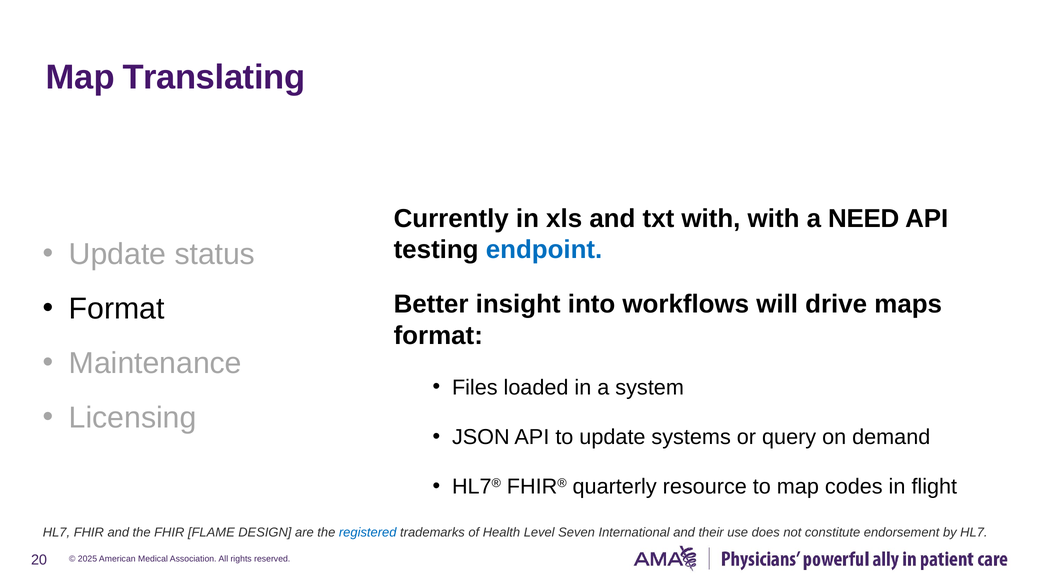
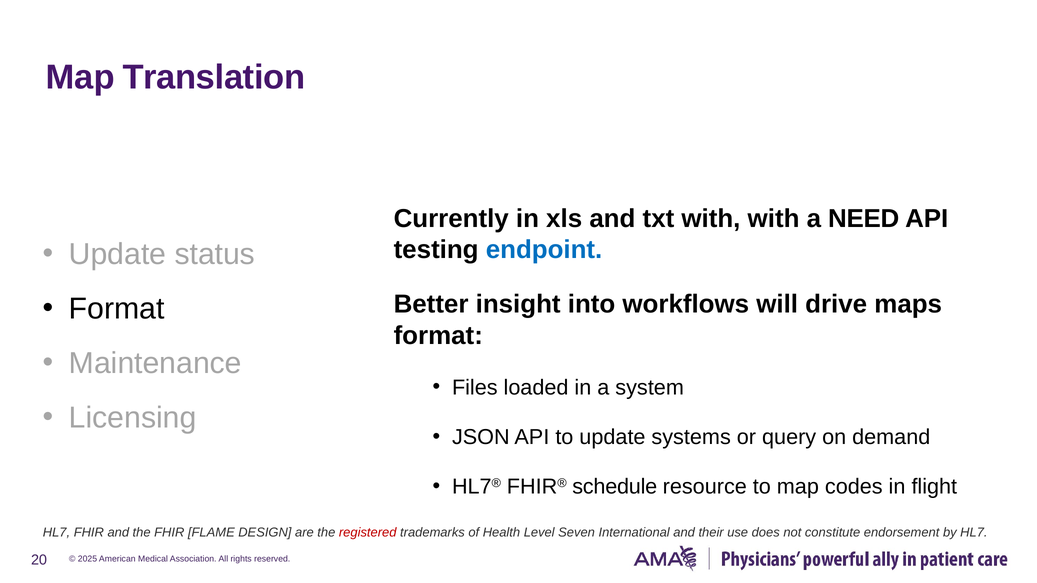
Translating: Translating -> Translation (214, 77)
quarterly: quarterly -> schedule (615, 487)
registered colour: blue -> red (368, 533)
